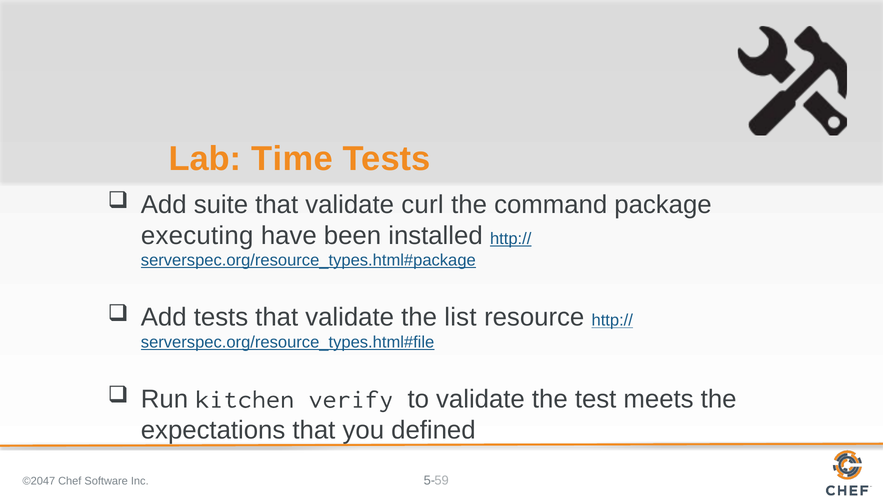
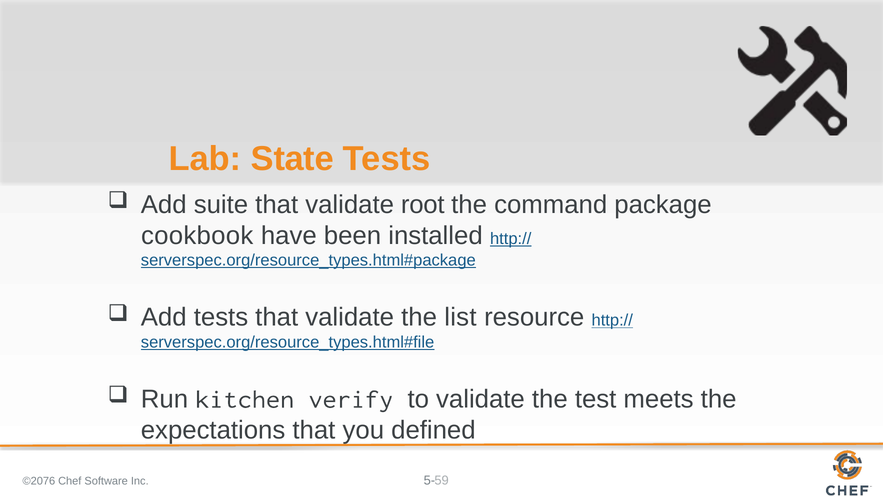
Time: Time -> State (292, 159)
curl: curl -> root (423, 205)
executing: executing -> cookbook (197, 235)
©2047: ©2047 -> ©2076 (39, 481)
